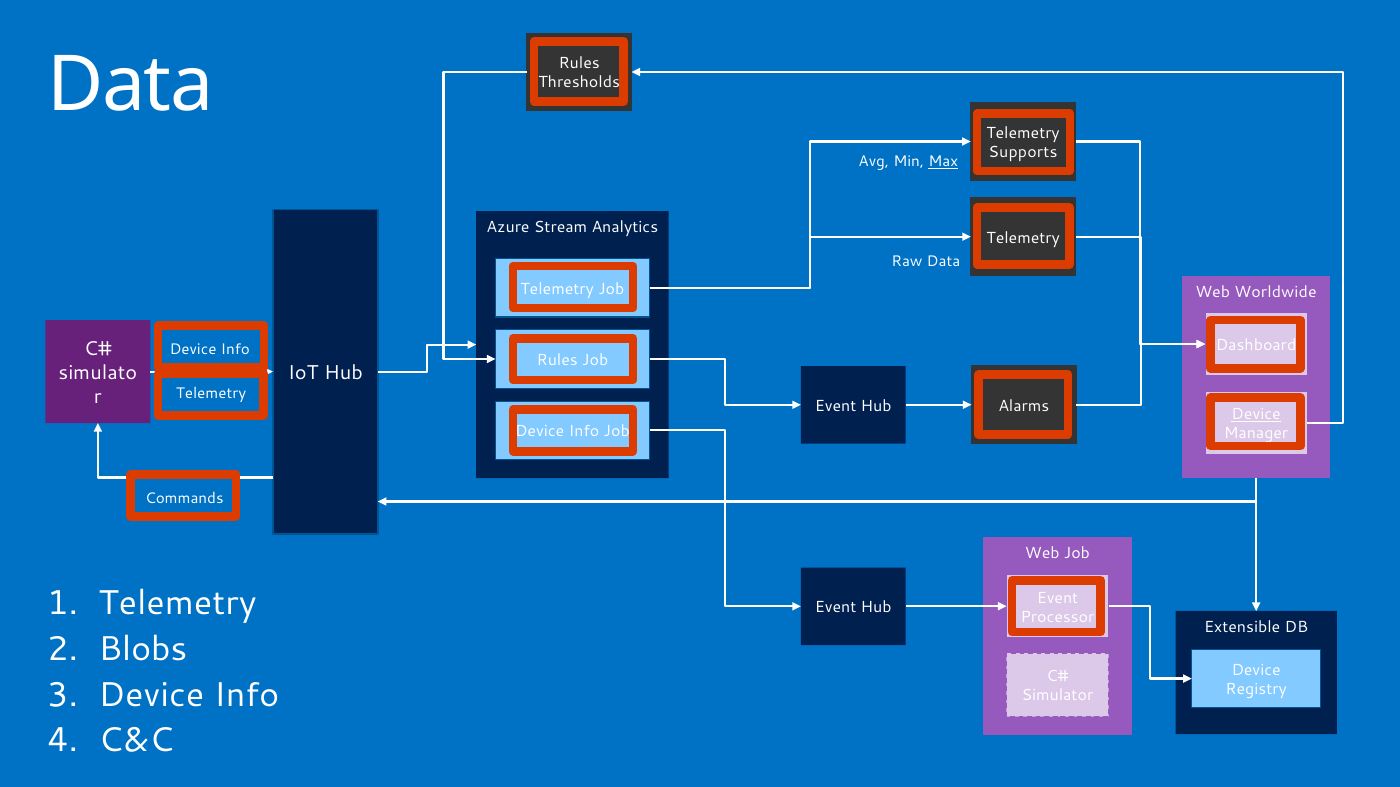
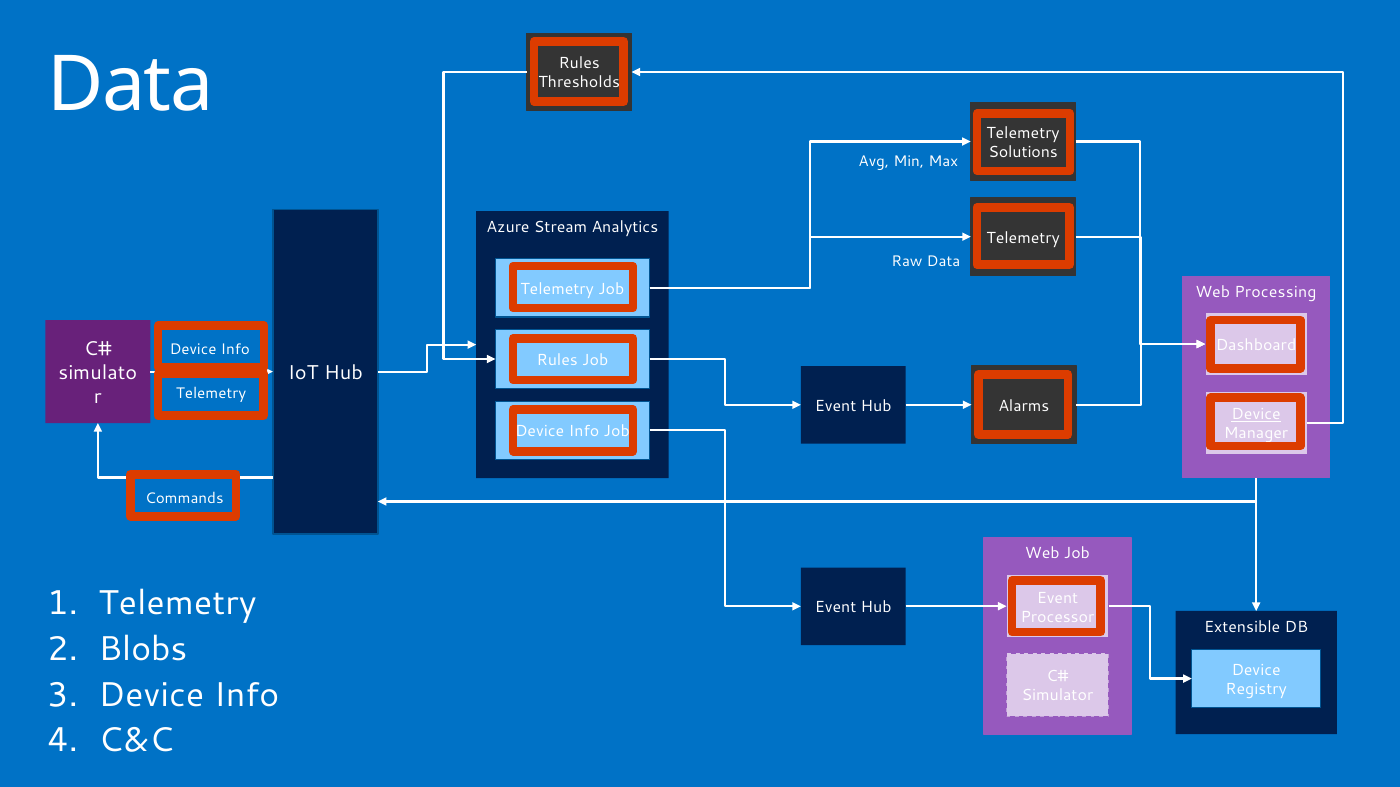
Supports: Supports -> Solutions (1023, 152)
Max underline: present -> none (943, 162)
Worldwide: Worldwide -> Processing (1275, 292)
